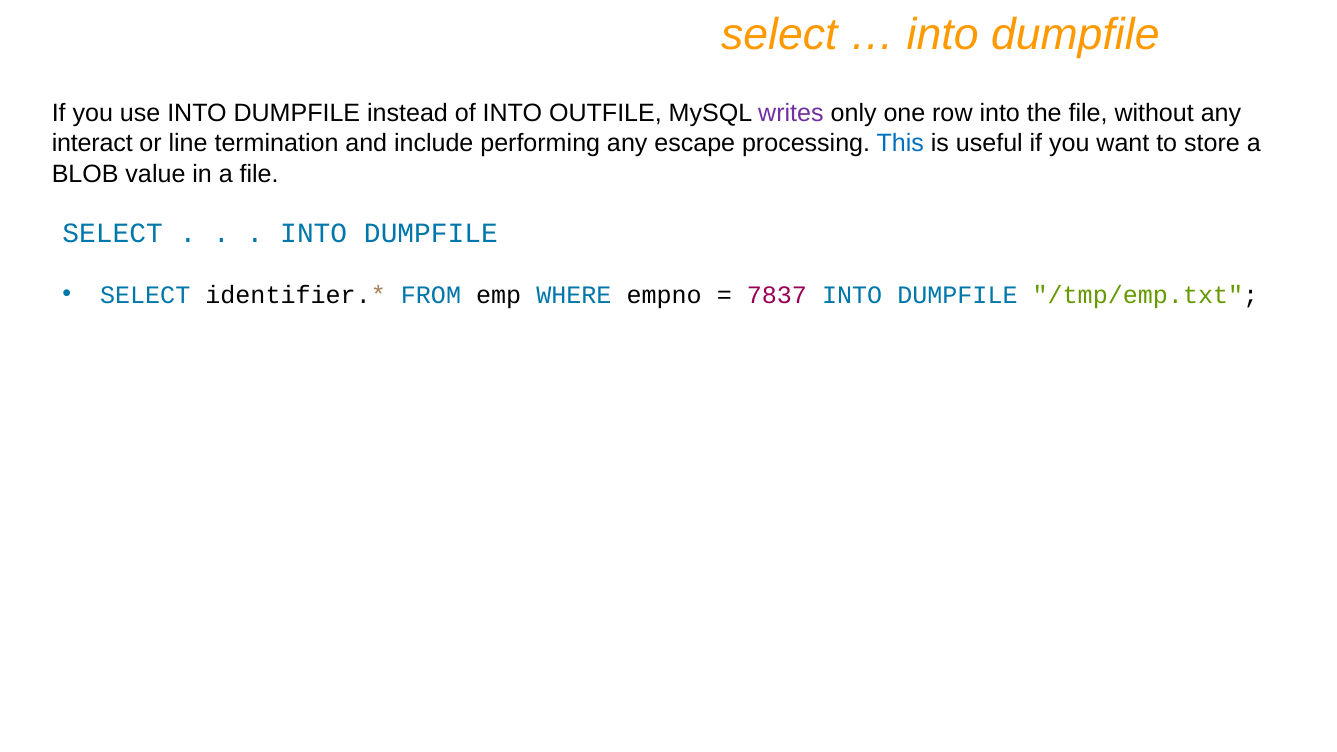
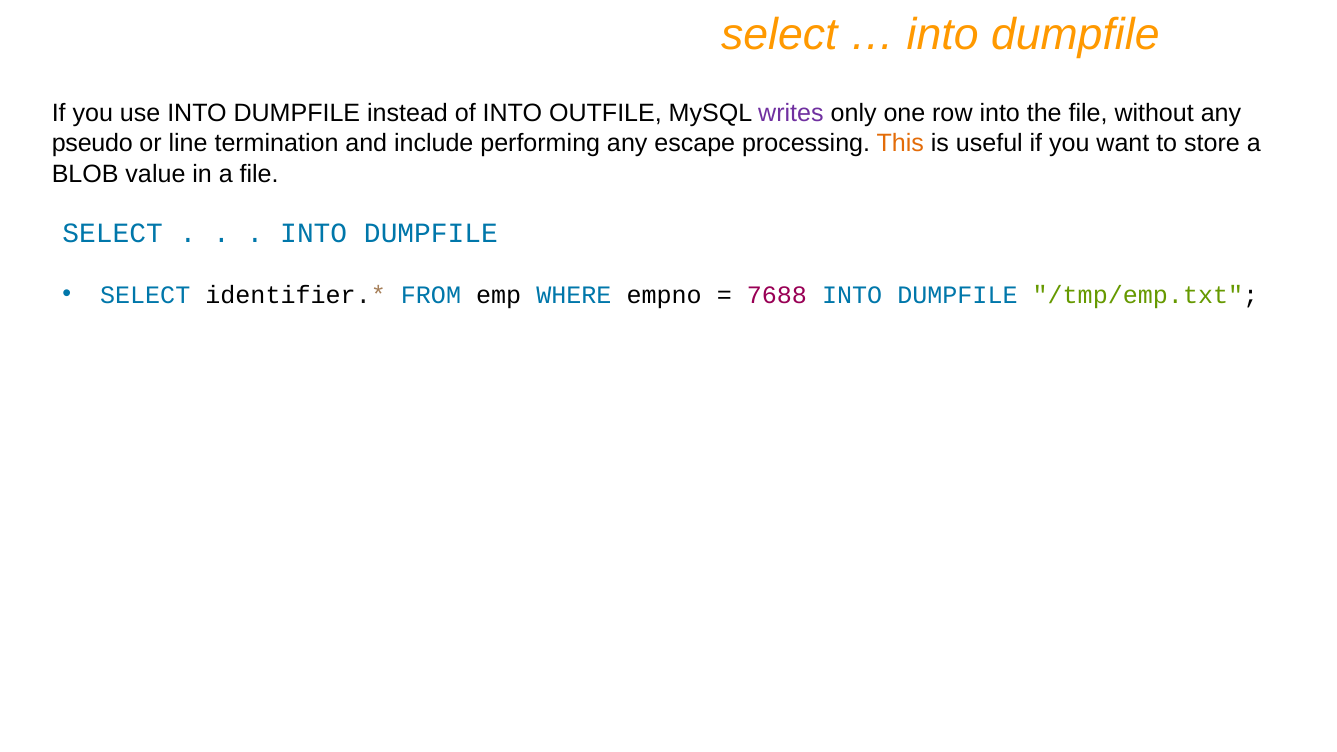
interact: interact -> pseudo (92, 144)
This colour: blue -> orange (900, 144)
7837: 7837 -> 7688 (777, 295)
